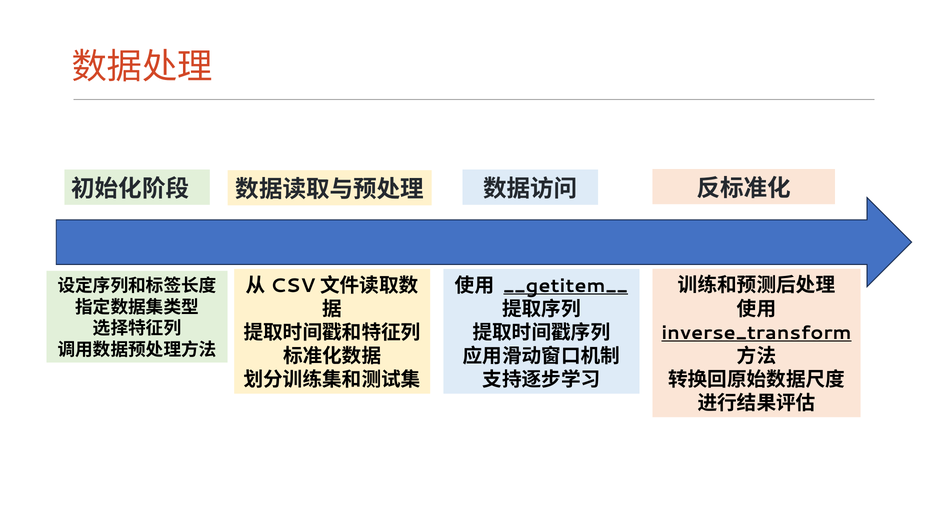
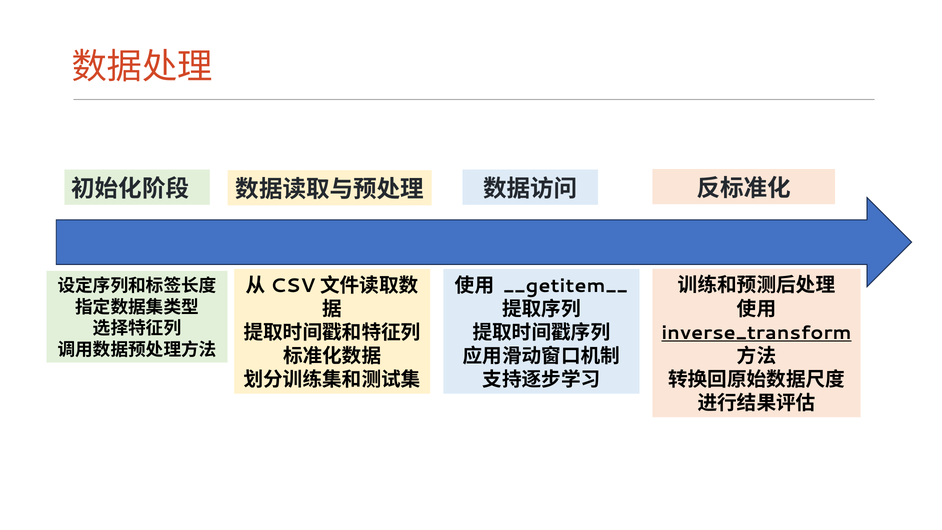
__getitem__ underline: present -> none (566, 285)
